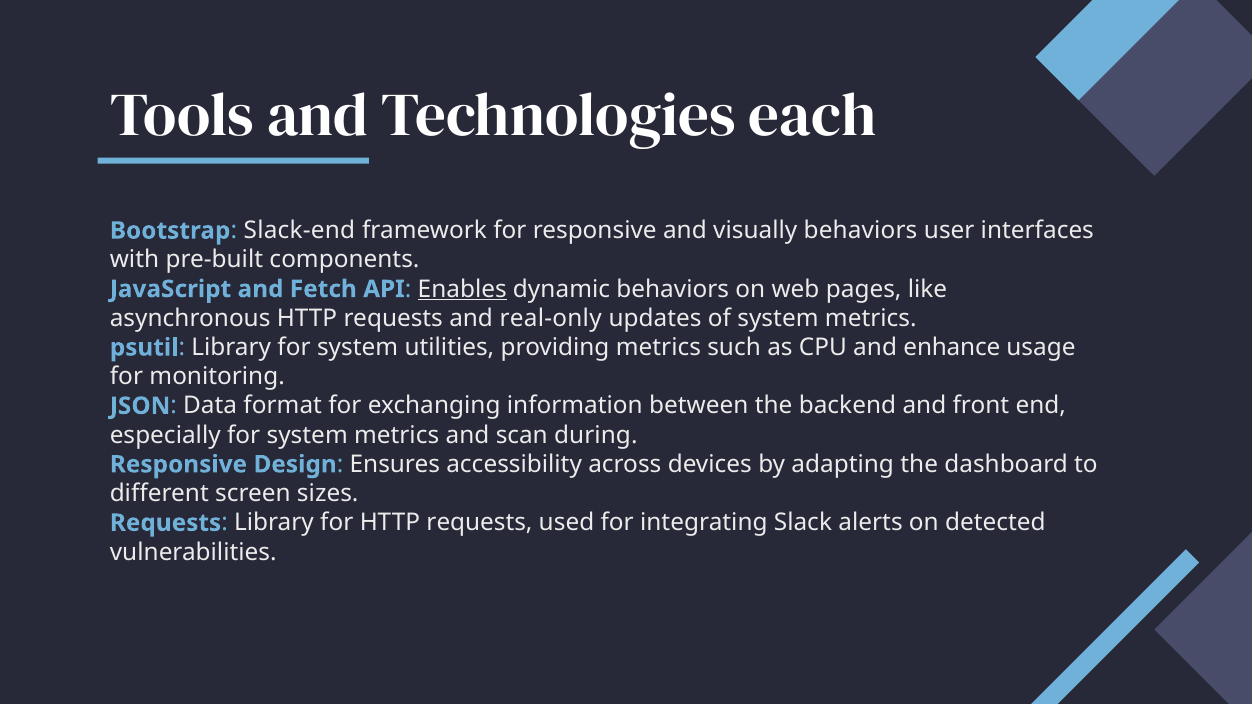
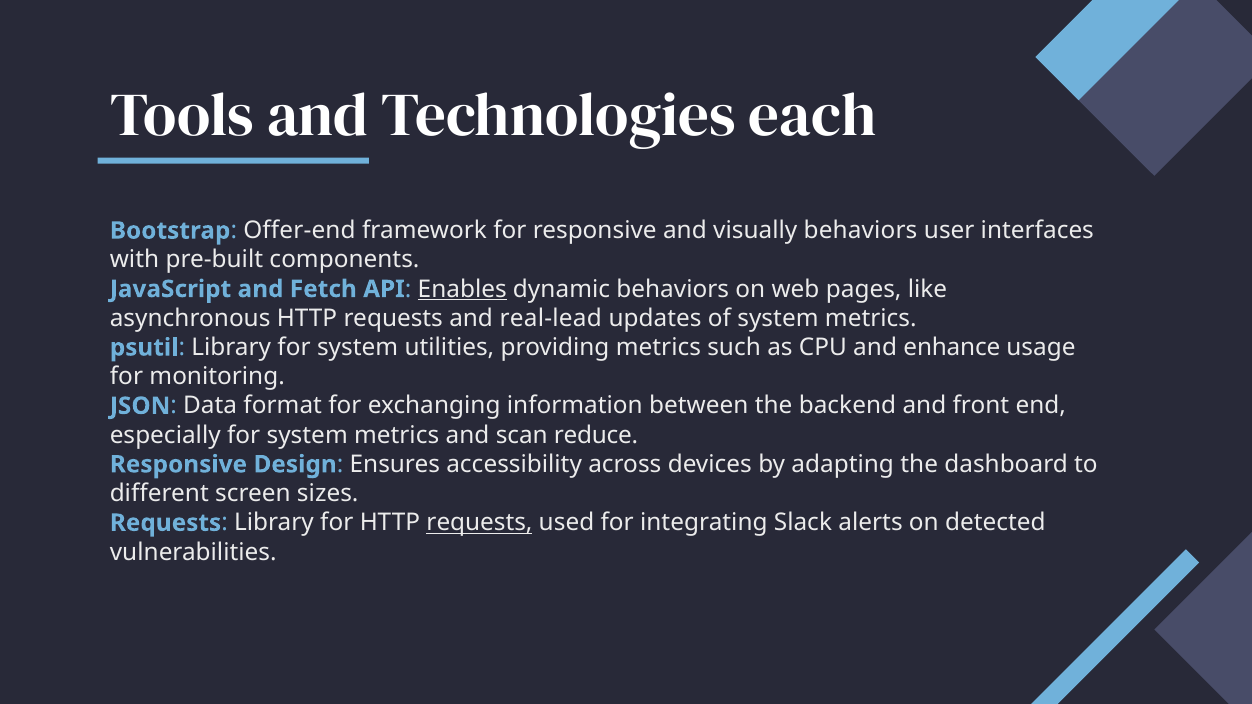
Slack-end: Slack-end -> Offer-end (299, 231)
real-only: real-only -> real-lead (551, 318)
during: during -> reduce (596, 435)
requests underline: none -> present (479, 523)
